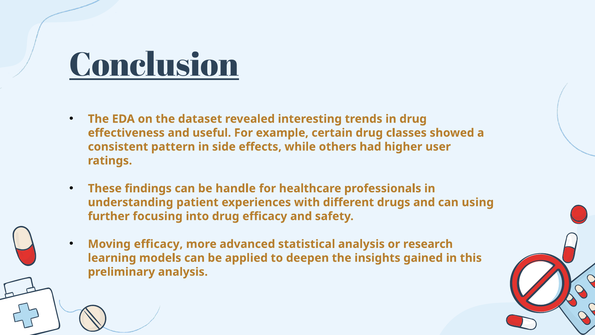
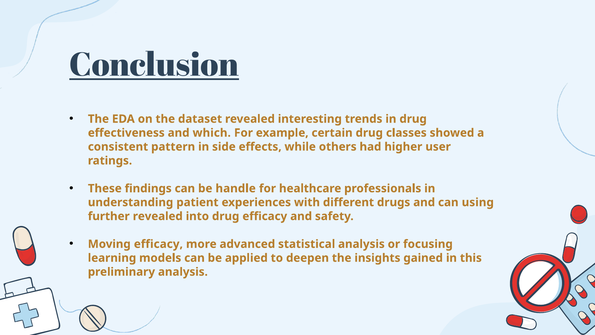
useful: useful -> which (212, 133)
further focusing: focusing -> revealed (158, 216)
research: research -> focusing (428, 244)
